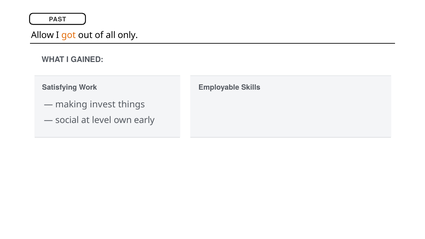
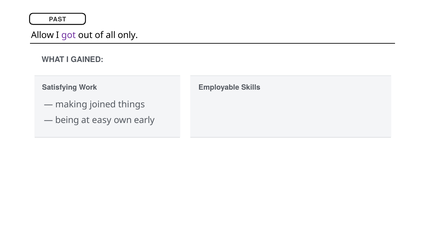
got colour: orange -> purple (69, 35)
invest: invest -> joined (103, 105)
social: social -> being (67, 120)
level: level -> easy (102, 120)
